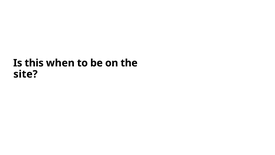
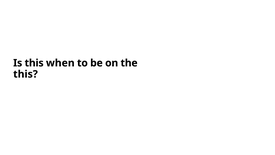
site: site -> this (25, 74)
